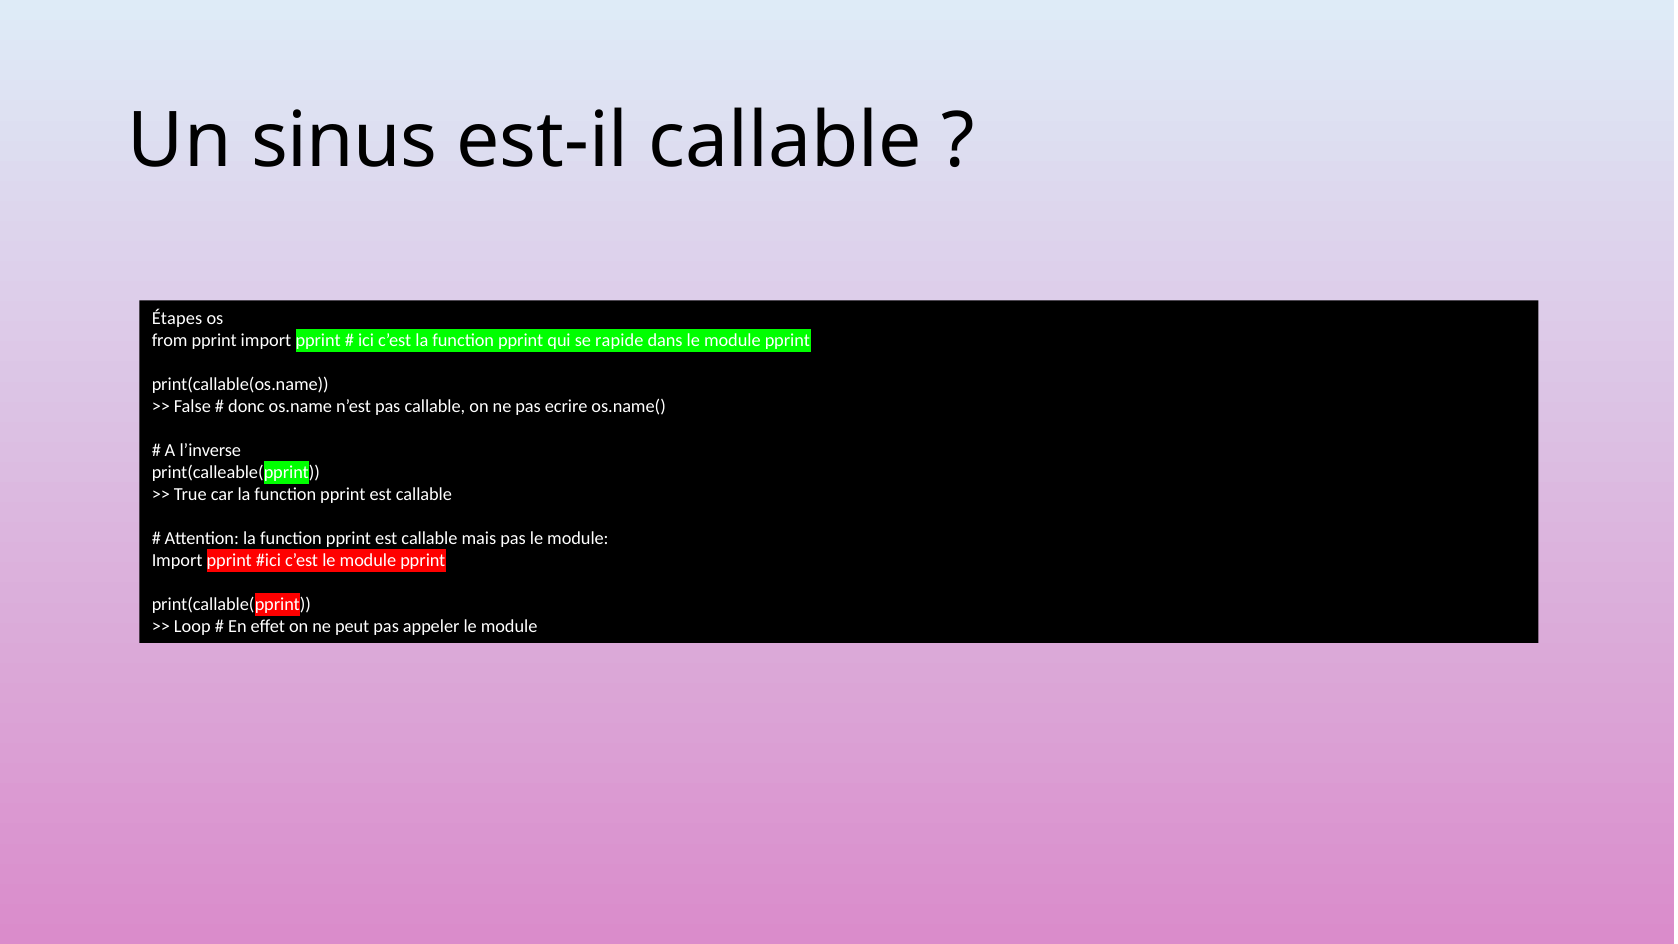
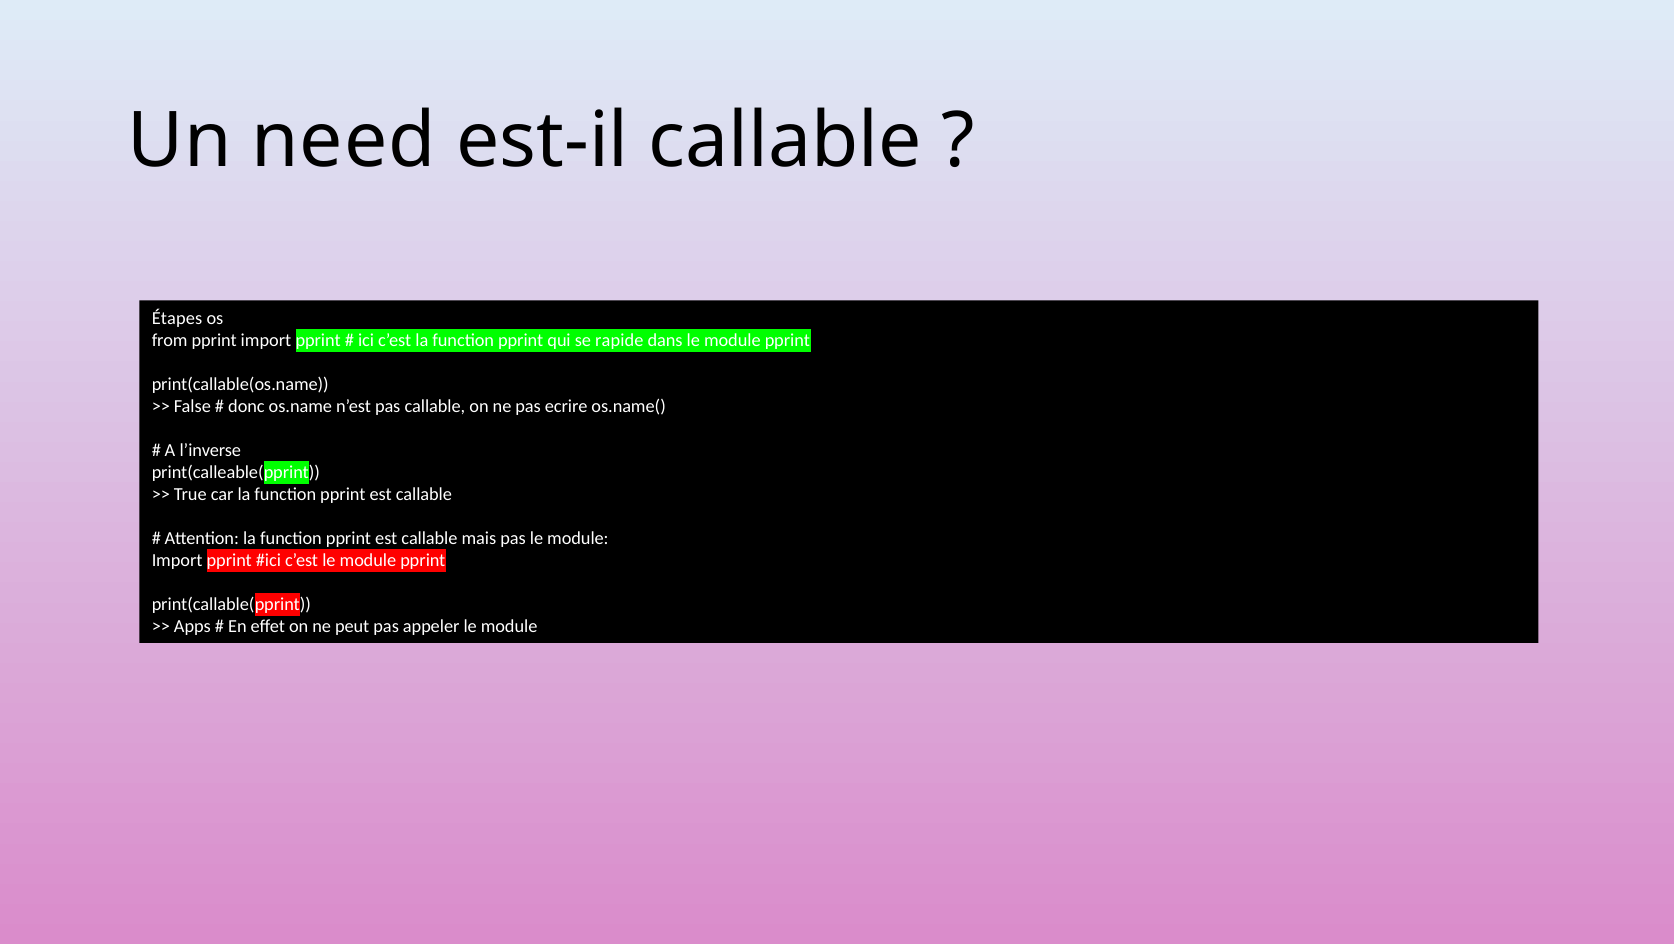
sinus: sinus -> need (344, 141)
Loop: Loop -> Apps (192, 627)
